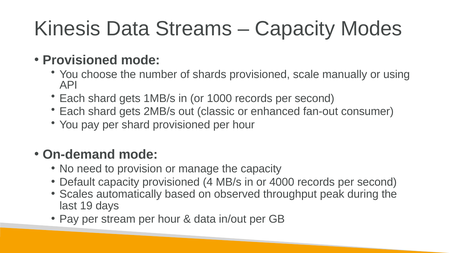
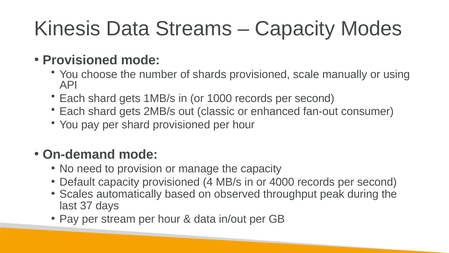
19: 19 -> 37 (86, 206)
